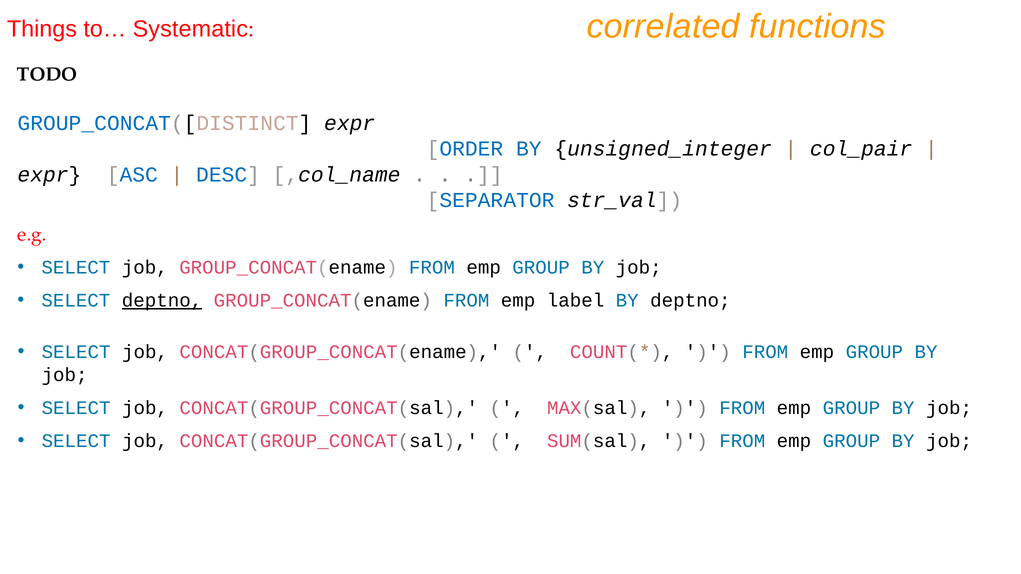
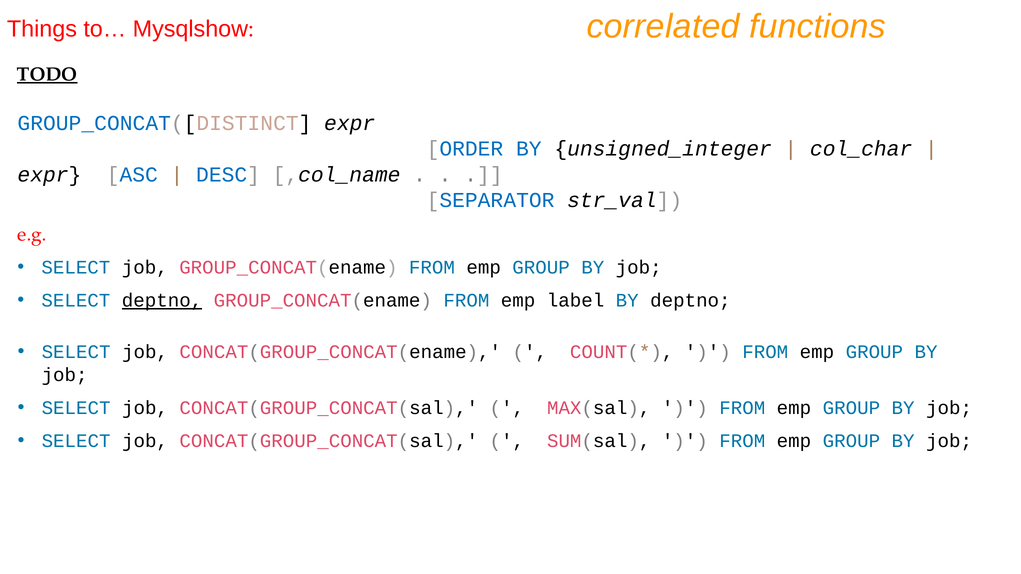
Systematic: Systematic -> Mysqlshow (190, 29)
TODO underline: none -> present (47, 75)
col_pair: col_pair -> col_char (861, 149)
